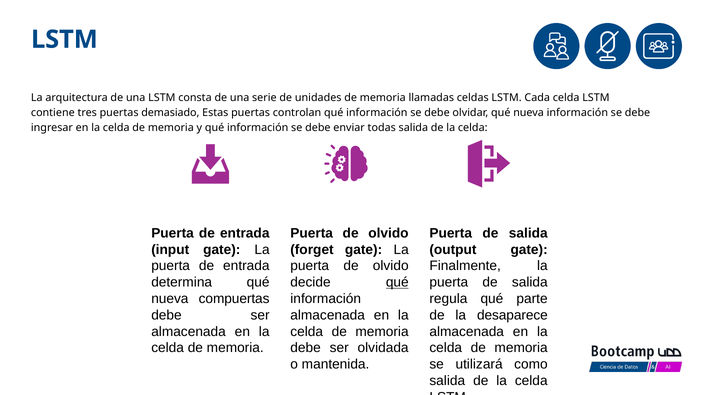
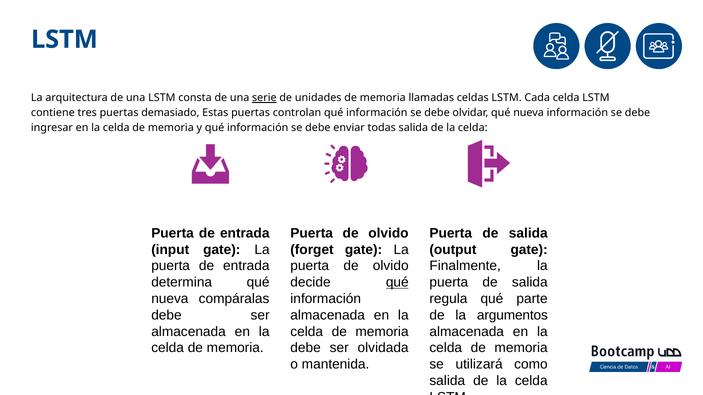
serie underline: none -> present (264, 98)
compuertas: compuertas -> compáralas (234, 299)
desaparece: desaparece -> argumentos (512, 315)
